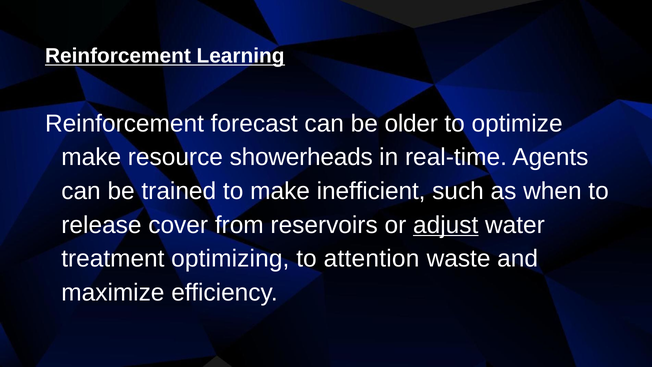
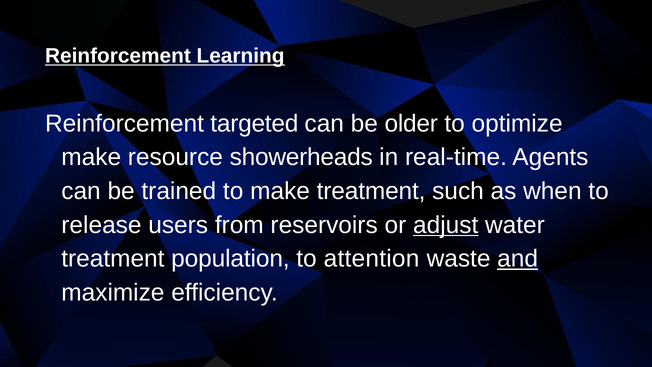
forecast: forecast -> targeted (254, 124)
make inefficient: inefficient -> treatment (371, 191)
cover: cover -> users (178, 225)
optimizing: optimizing -> population (230, 259)
and underline: none -> present (518, 259)
